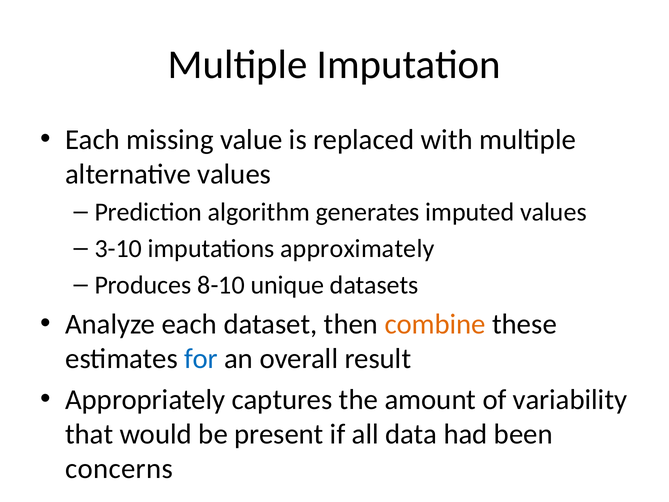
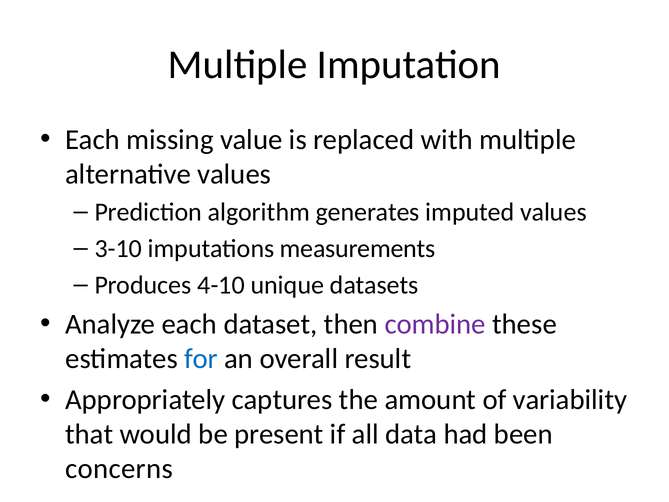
approximately: approximately -> measurements (358, 249)
8-10: 8-10 -> 4-10 (221, 285)
combine colour: orange -> purple (435, 324)
